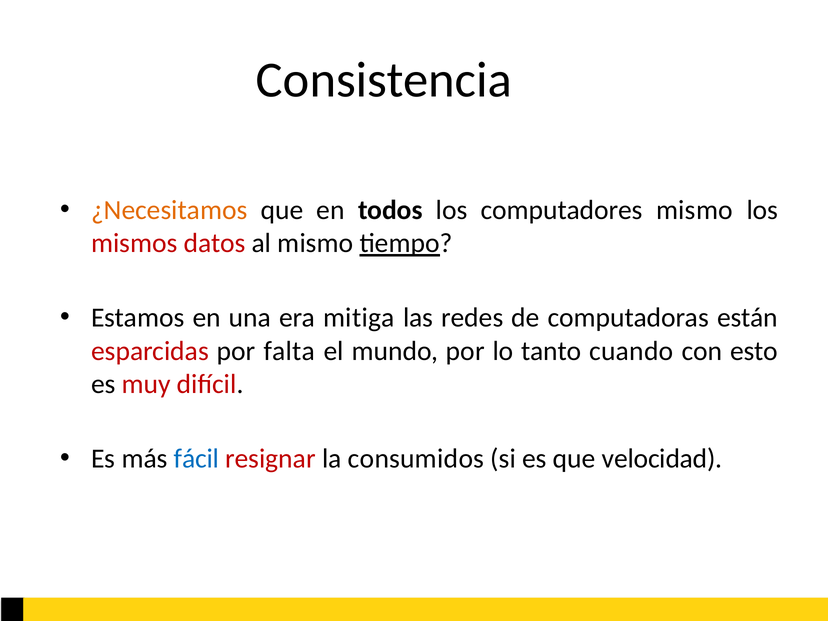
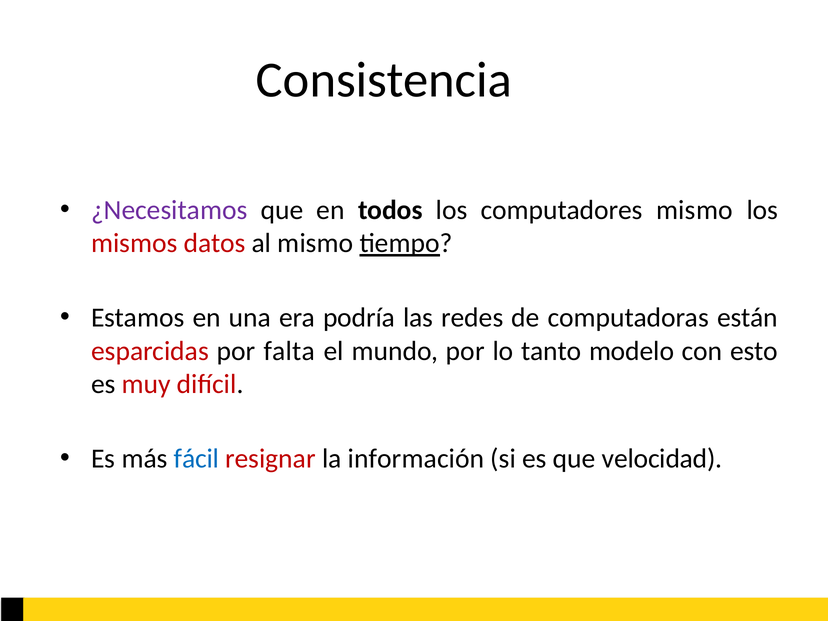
¿Necesitamos colour: orange -> purple (169, 210)
mitiga: mitiga -> podría (359, 318)
cuando: cuando -> modelo (632, 351)
consumidos: consumidos -> información (416, 459)
